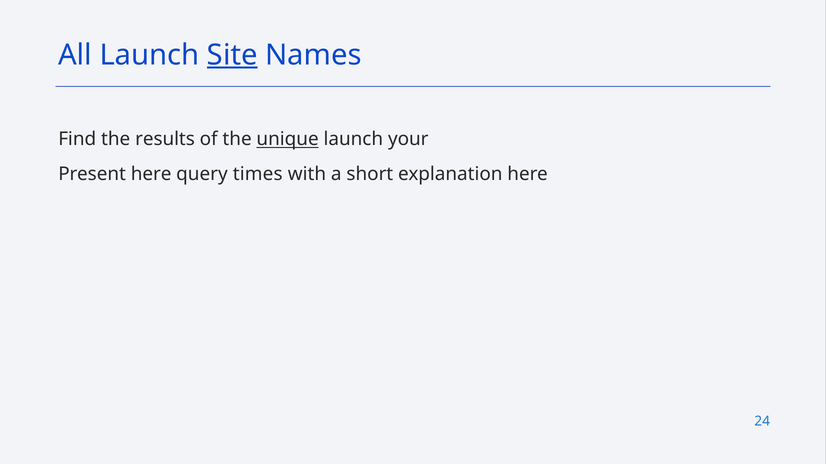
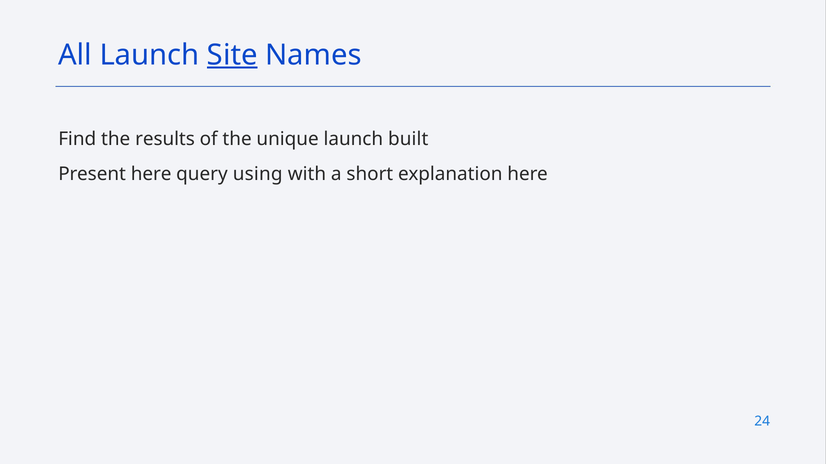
unique underline: present -> none (288, 139)
your: your -> built (408, 139)
times: times -> using (258, 174)
